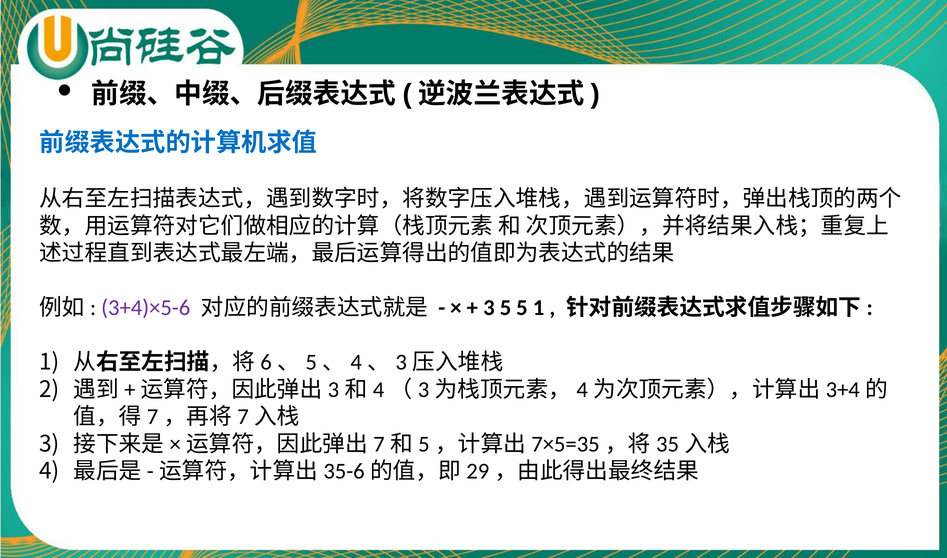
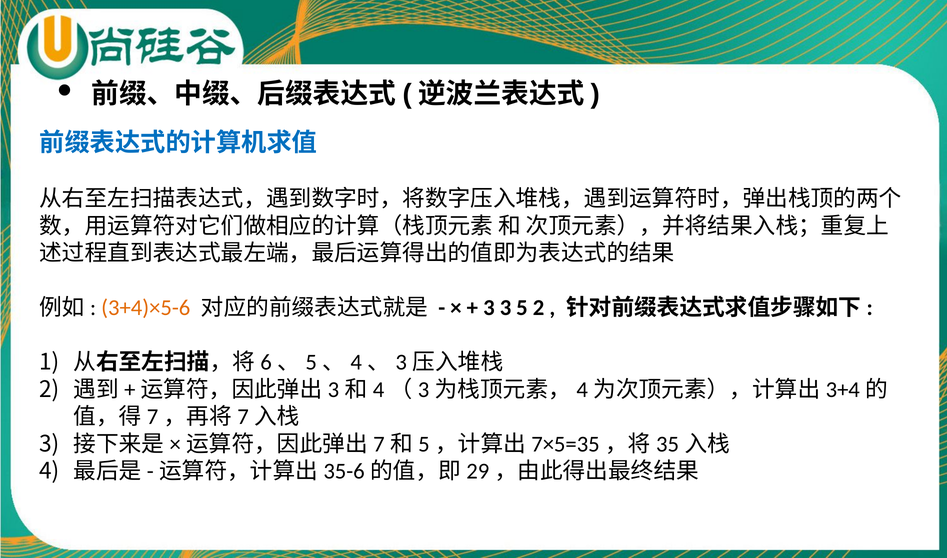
3+4)×5-6 colour: purple -> orange (146, 308)
3 5: 5 -> 3 (506, 308)
5 1: 1 -> 2 (539, 308)
